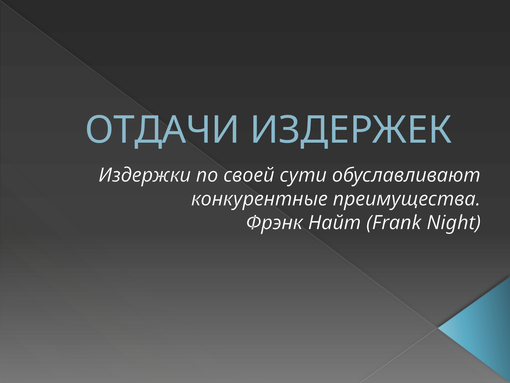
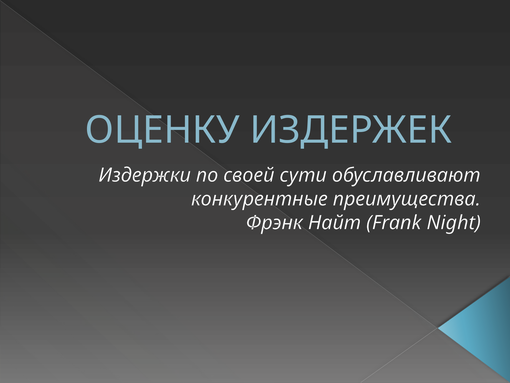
ОТДАЧИ: ОТДАЧИ -> ОЦЕНКУ (162, 130)
